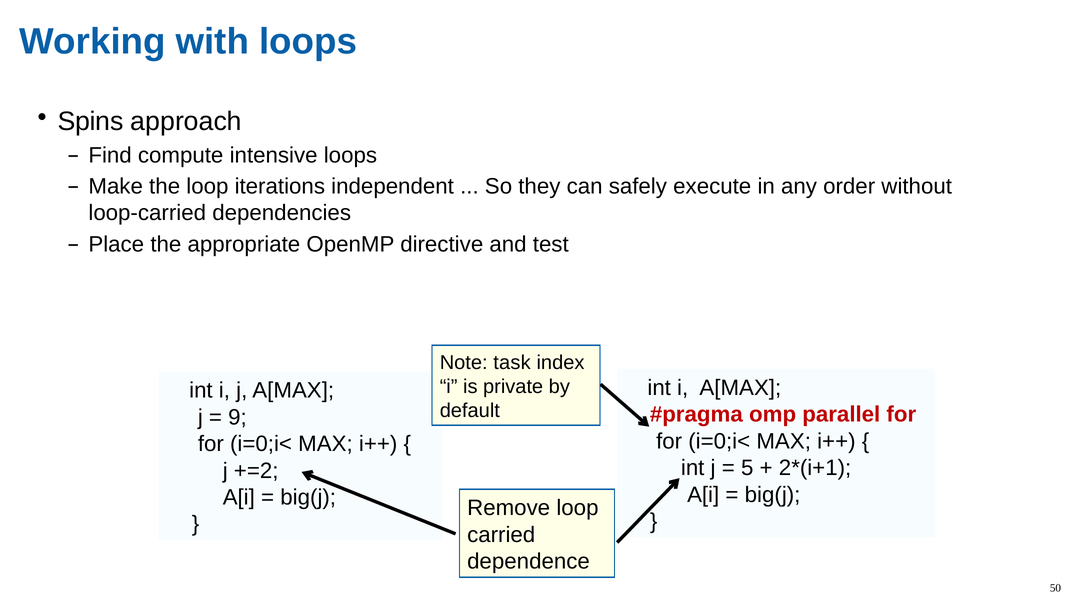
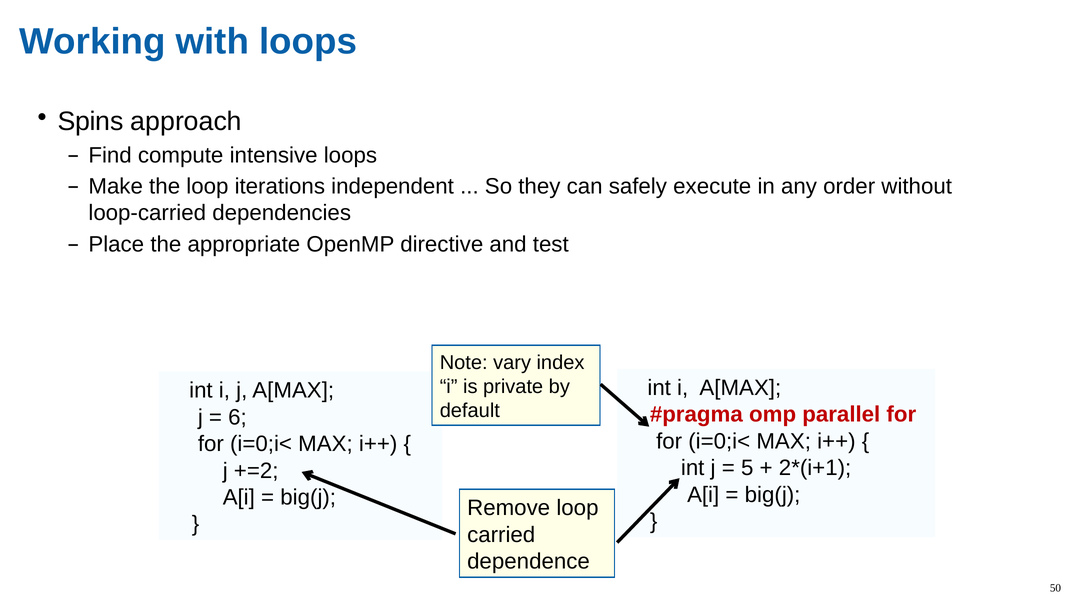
task: task -> vary (512, 363)
9: 9 -> 6 (238, 417)
